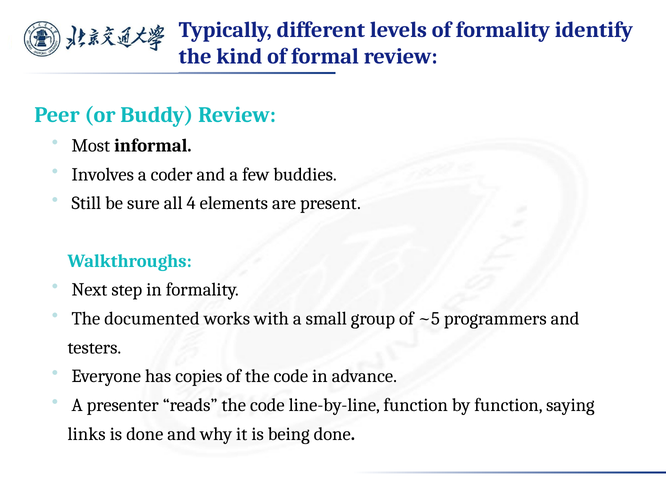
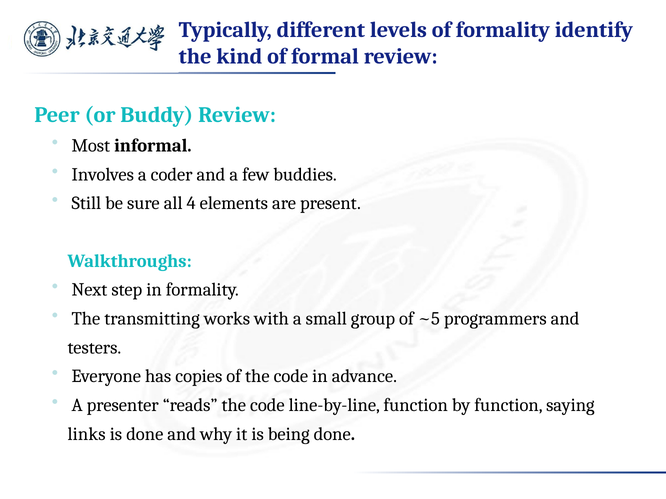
documented: documented -> transmitting (152, 319)
